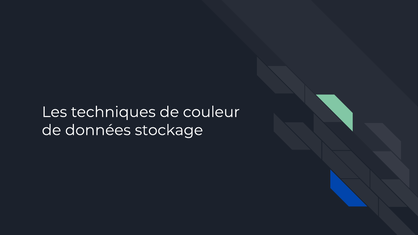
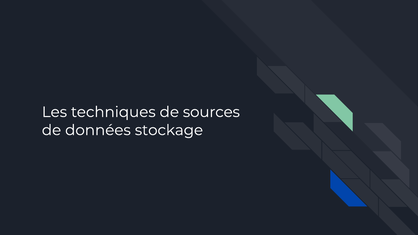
couleur: couleur -> sources (211, 112)
